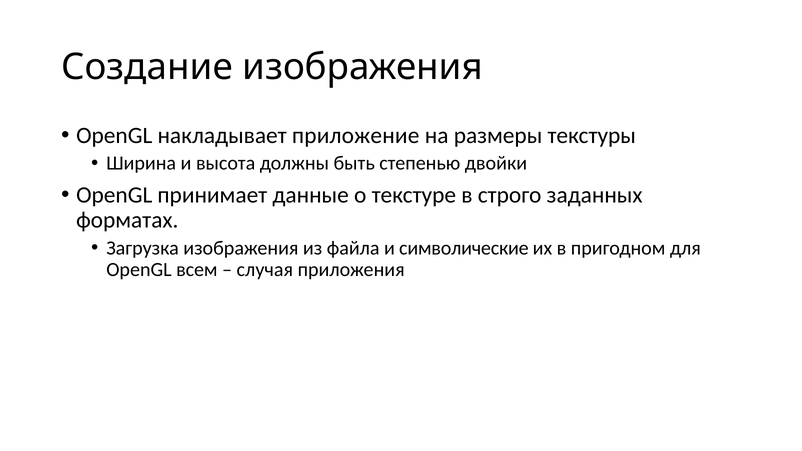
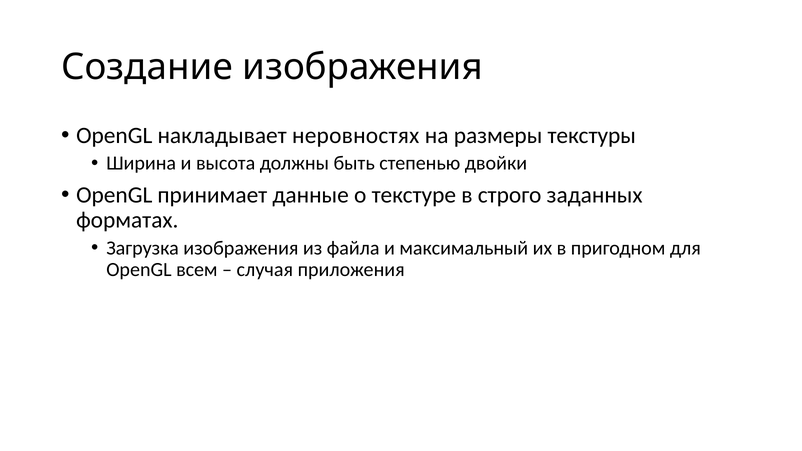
приложение: приложение -> неровностях (356, 136)
символические: символические -> максимальный (464, 248)
